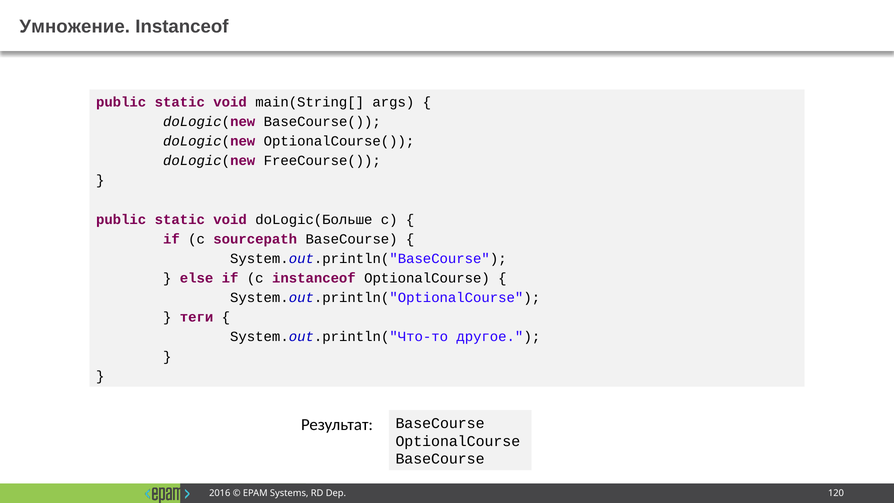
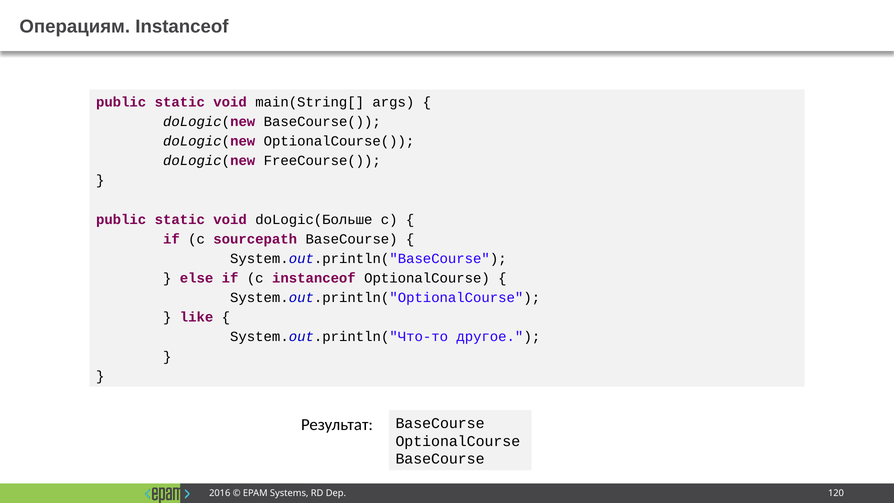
Умножение: Умножение -> Операциям (75, 27)
теги: теги -> like (197, 317)
